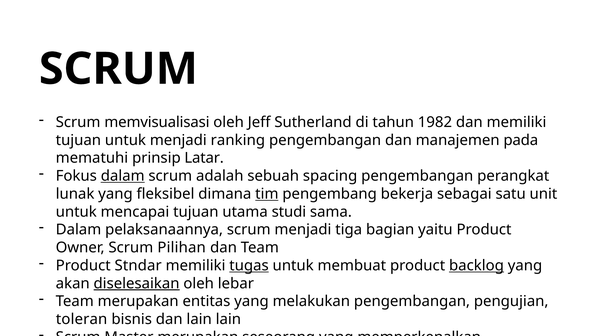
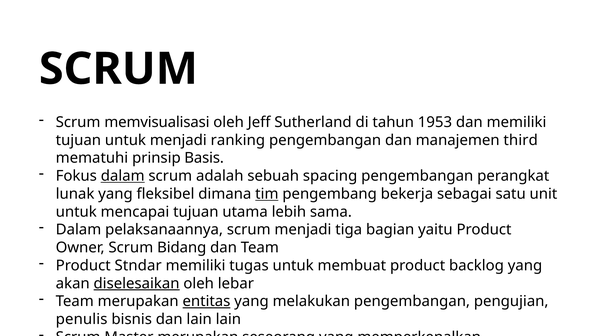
1982: 1982 -> 1953 (435, 122)
manajemen pada: pada -> third (521, 140)
Latar: Latar -> Basis (204, 158)
studi: studi -> lebih (289, 212)
Pilihan: Pilihan -> Bidang (182, 248)
tugas underline: present -> none (249, 266)
backlog underline: present -> none (476, 266)
entitas underline: none -> present (206, 302)
toleran: toleran -> penulis (82, 320)
